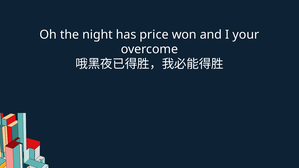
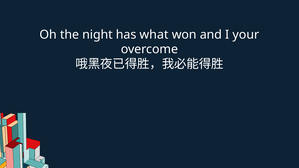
price: price -> what (154, 35)
